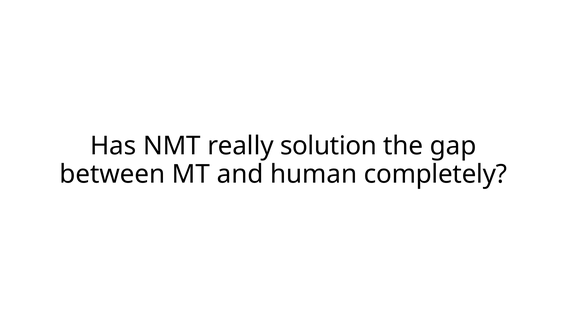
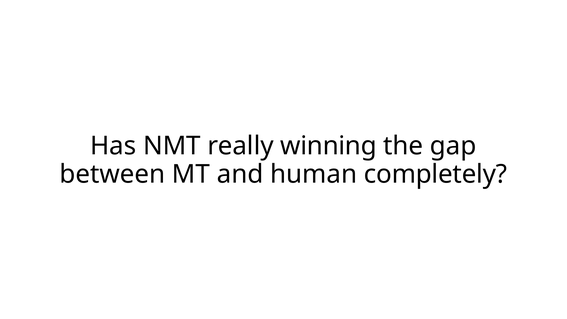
solution: solution -> winning (329, 146)
